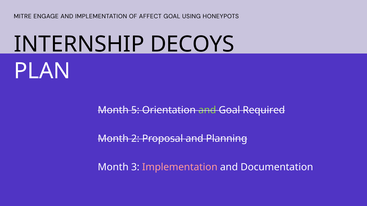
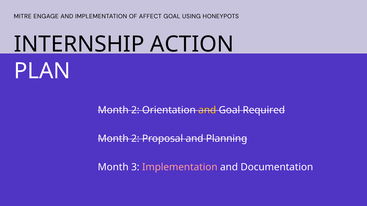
DECOYS: DECOYS -> ACTION (192, 44)
5: 5 -> 2 (135, 110)
and colour: light green -> yellow (207, 110)
